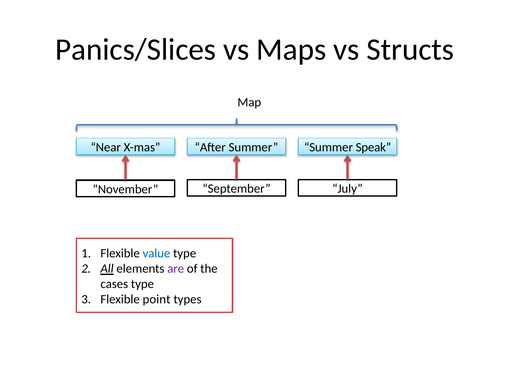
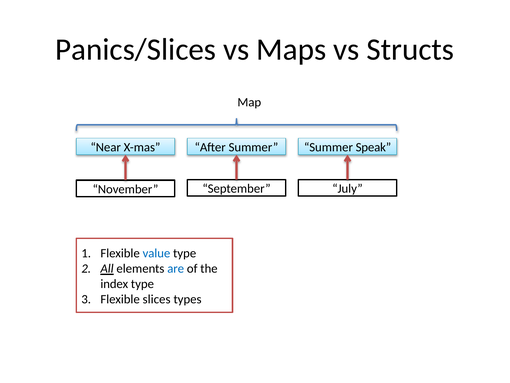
are colour: purple -> blue (176, 268)
cases: cases -> index (114, 284)
point: point -> slices (157, 299)
